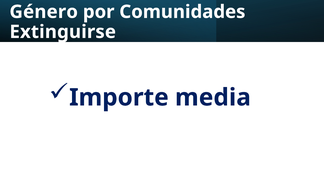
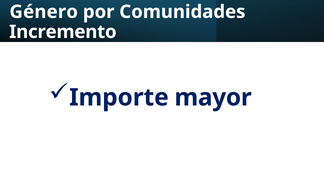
Extinguirse: Extinguirse -> Incremento (63, 32)
media: media -> mayor (213, 98)
